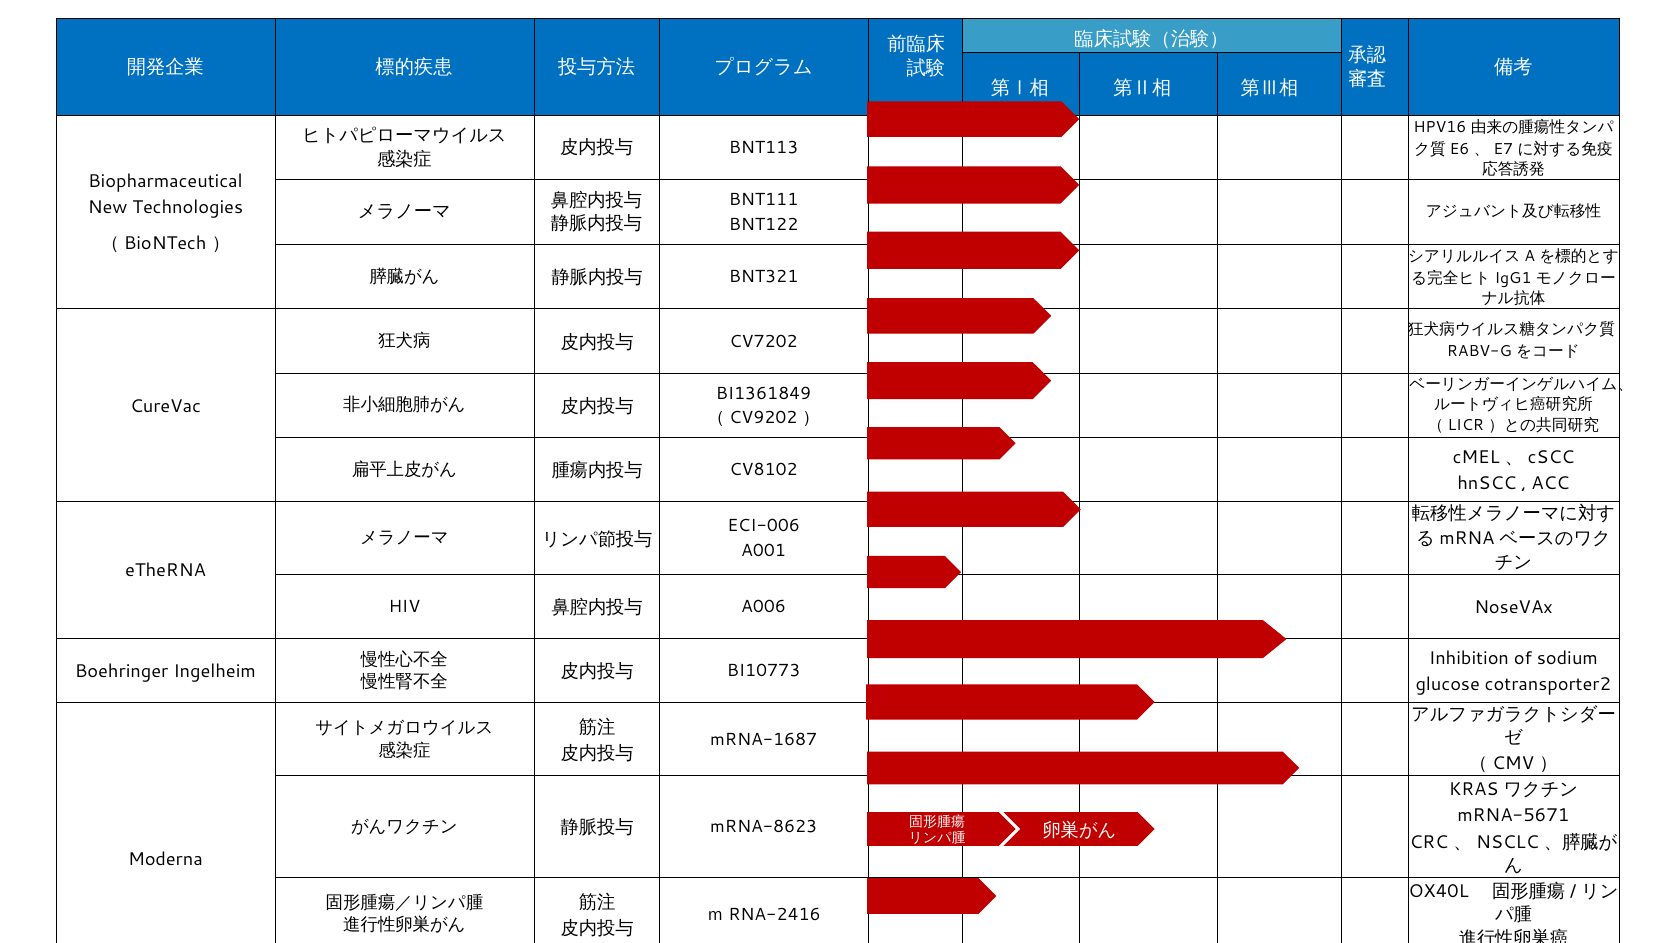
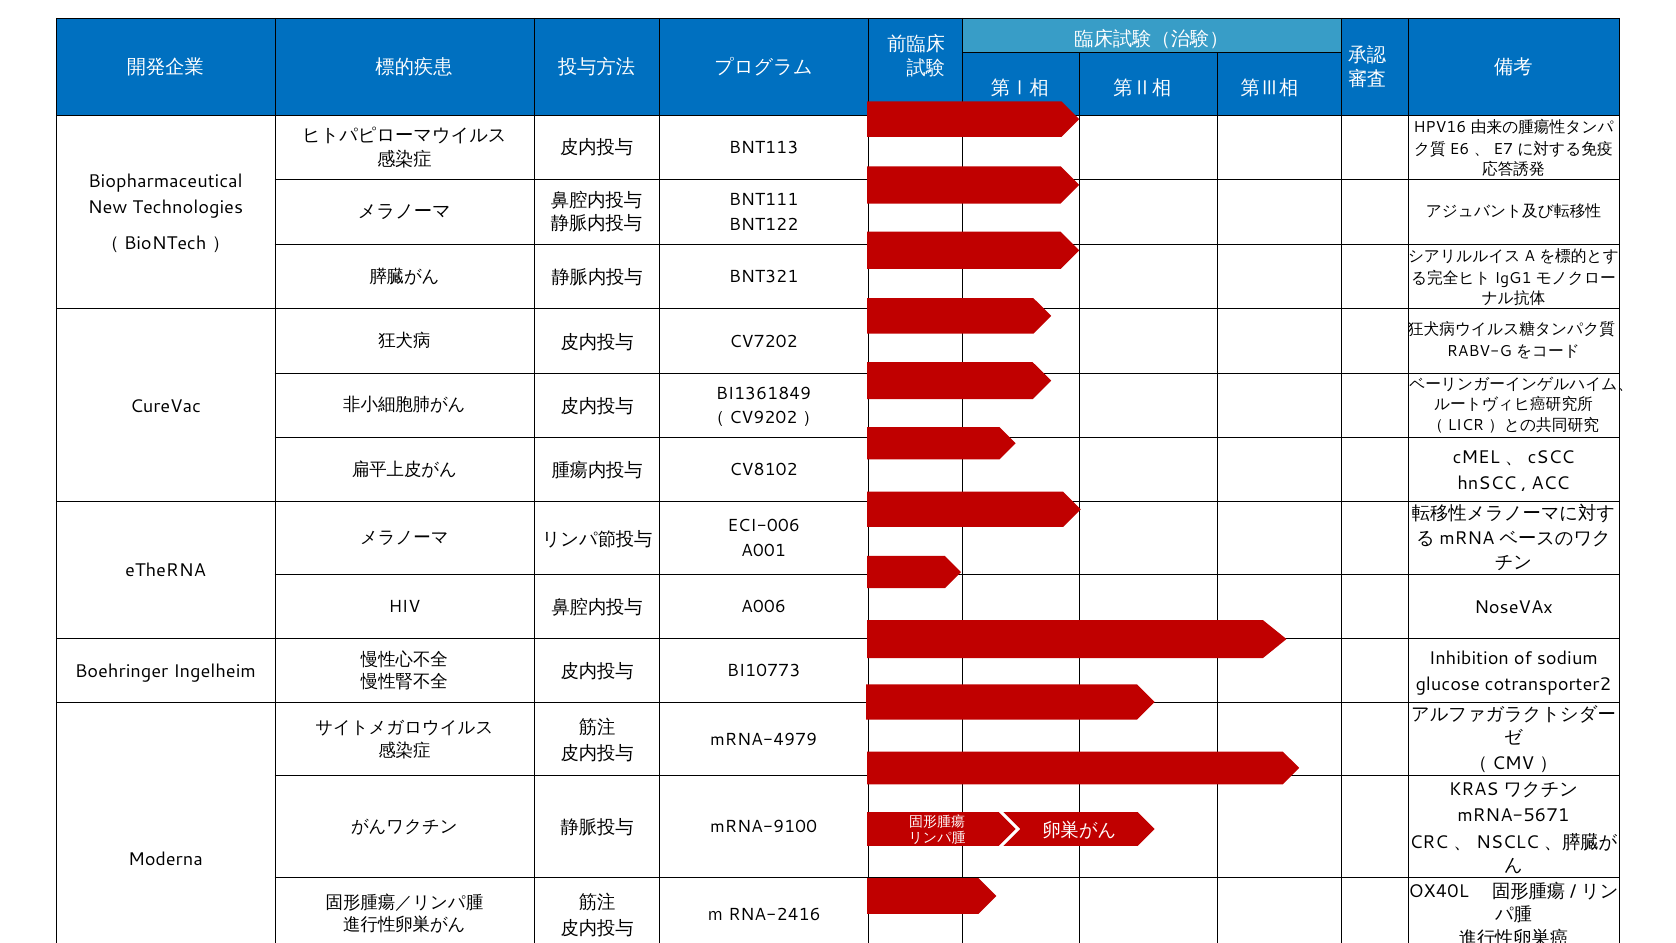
mRNA-1687: mRNA-1687 -> mRNA-4979 (764, 740)
mRNA-8623: mRNA-8623 -> mRNA-9100 (764, 827)
